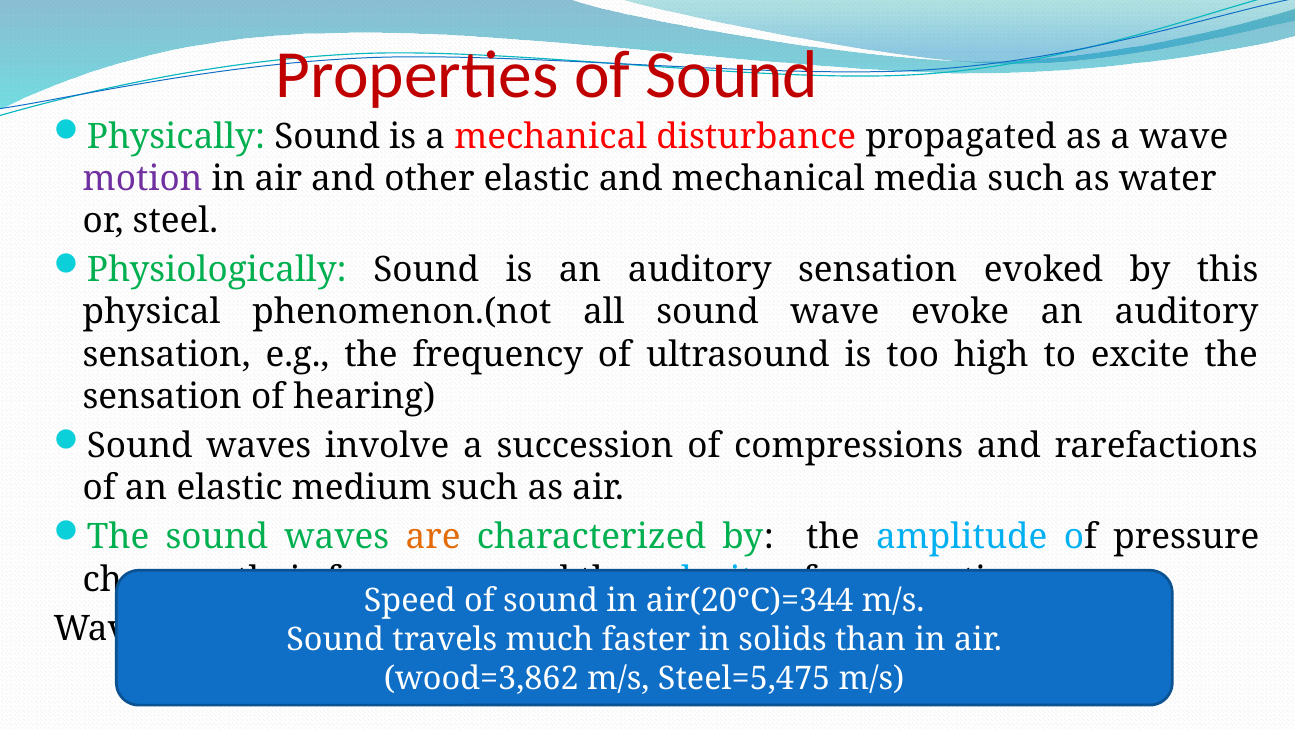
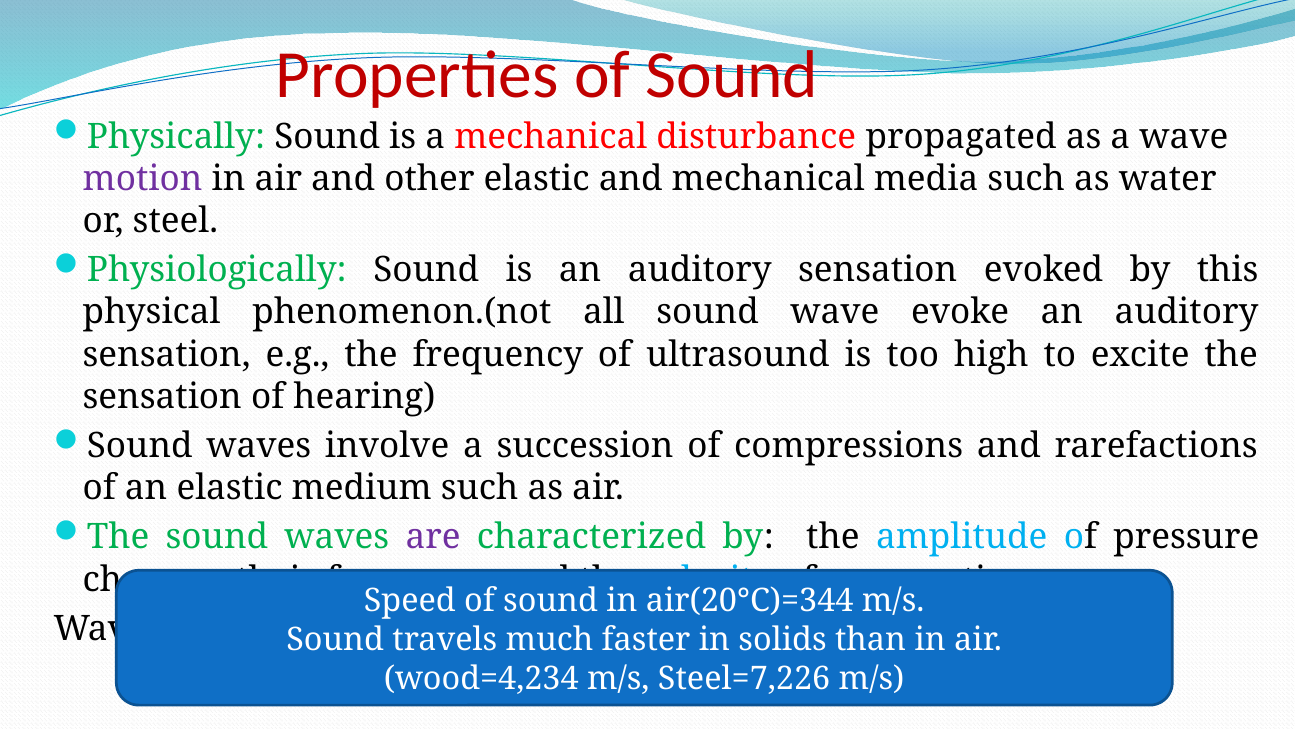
are colour: orange -> purple (433, 537)
wood=3,862: wood=3,862 -> wood=4,234 (481, 678)
Steel=5,475: Steel=5,475 -> Steel=7,226 (744, 678)
